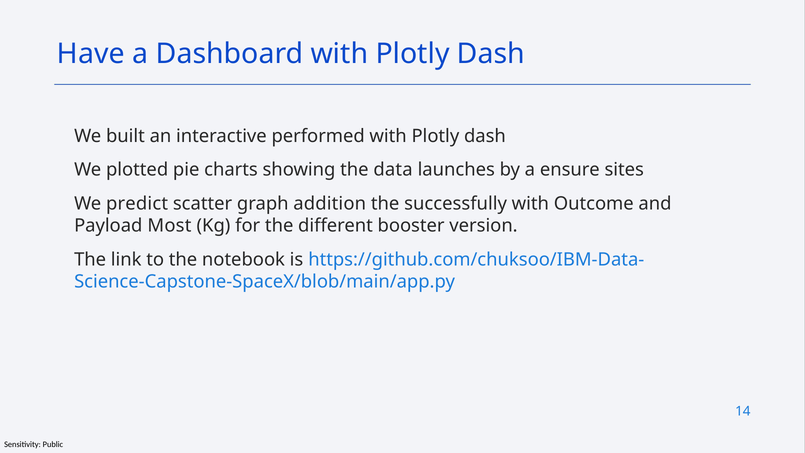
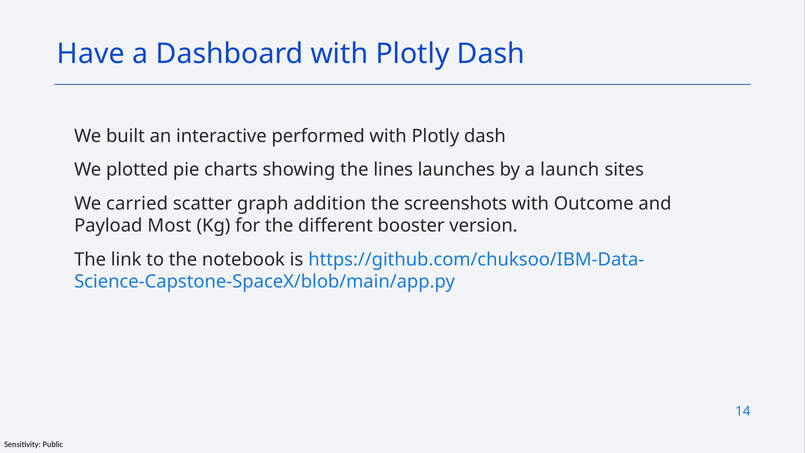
data: data -> lines (393, 170)
ensure: ensure -> launch (570, 170)
predict: predict -> carried (137, 204)
successfully: successfully -> screenshots (456, 204)
